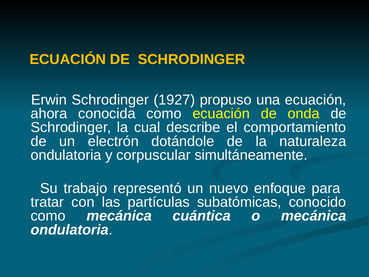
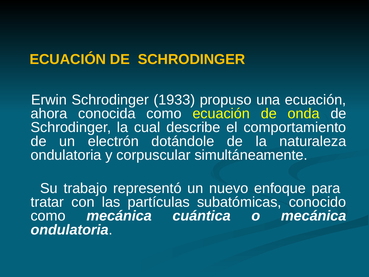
1927: 1927 -> 1933 (174, 100)
